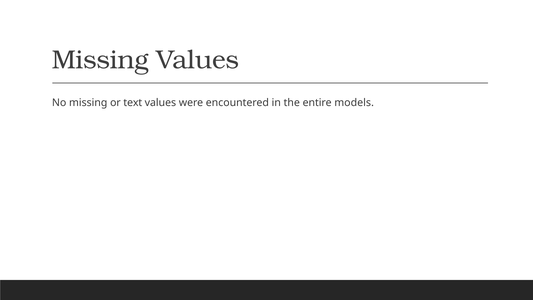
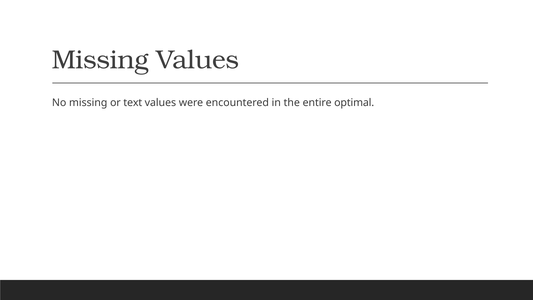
models: models -> optimal (354, 102)
